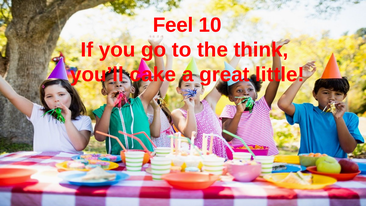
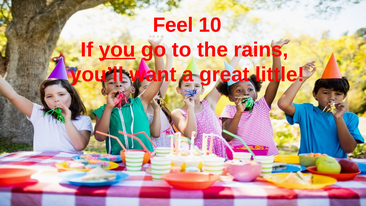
you underline: none -> present (117, 50)
think: think -> rains (261, 50)
cake: cake -> want (153, 75)
